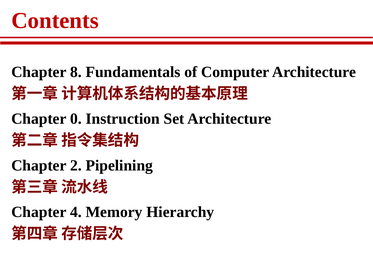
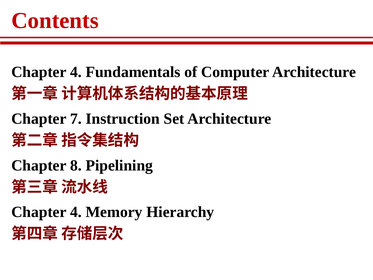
8: 8 -> 4 (76, 72)
0: 0 -> 7 (76, 119)
2: 2 -> 8 (76, 165)
